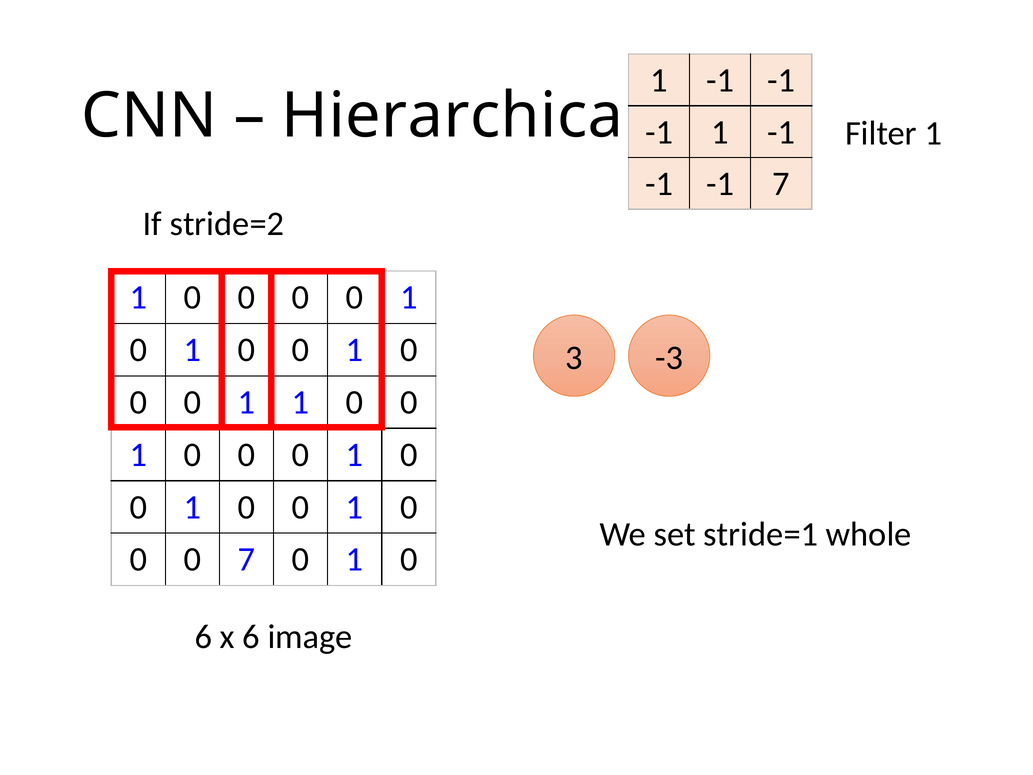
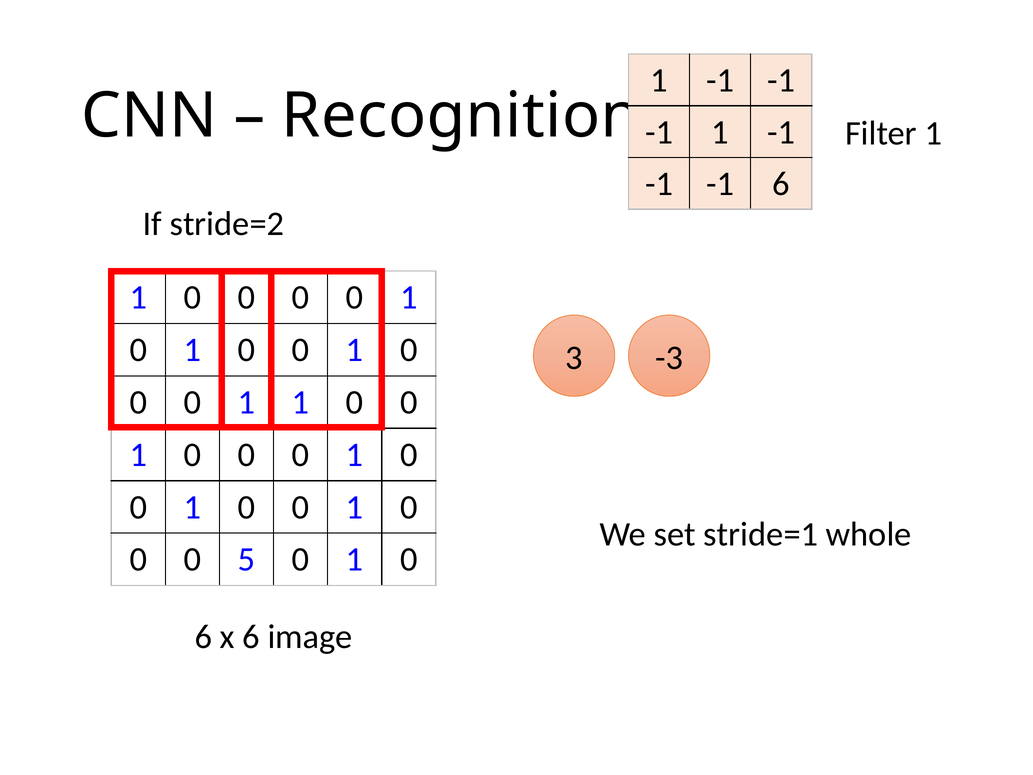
Hierarchical: Hierarchical -> Recognition (461, 116)
-1 7: 7 -> 6 (781, 184)
0 7: 7 -> 5 (247, 559)
